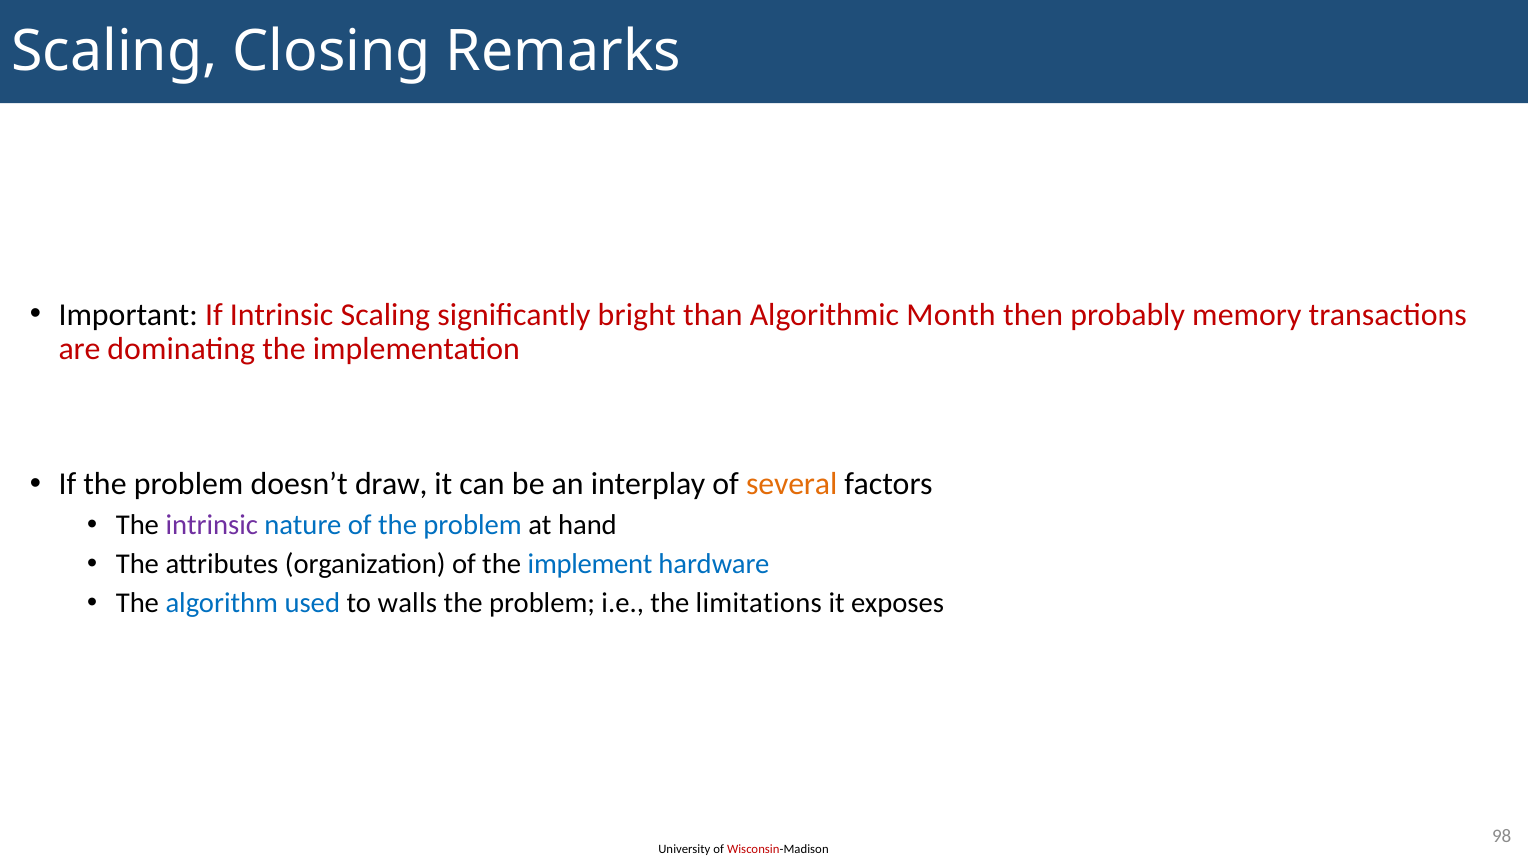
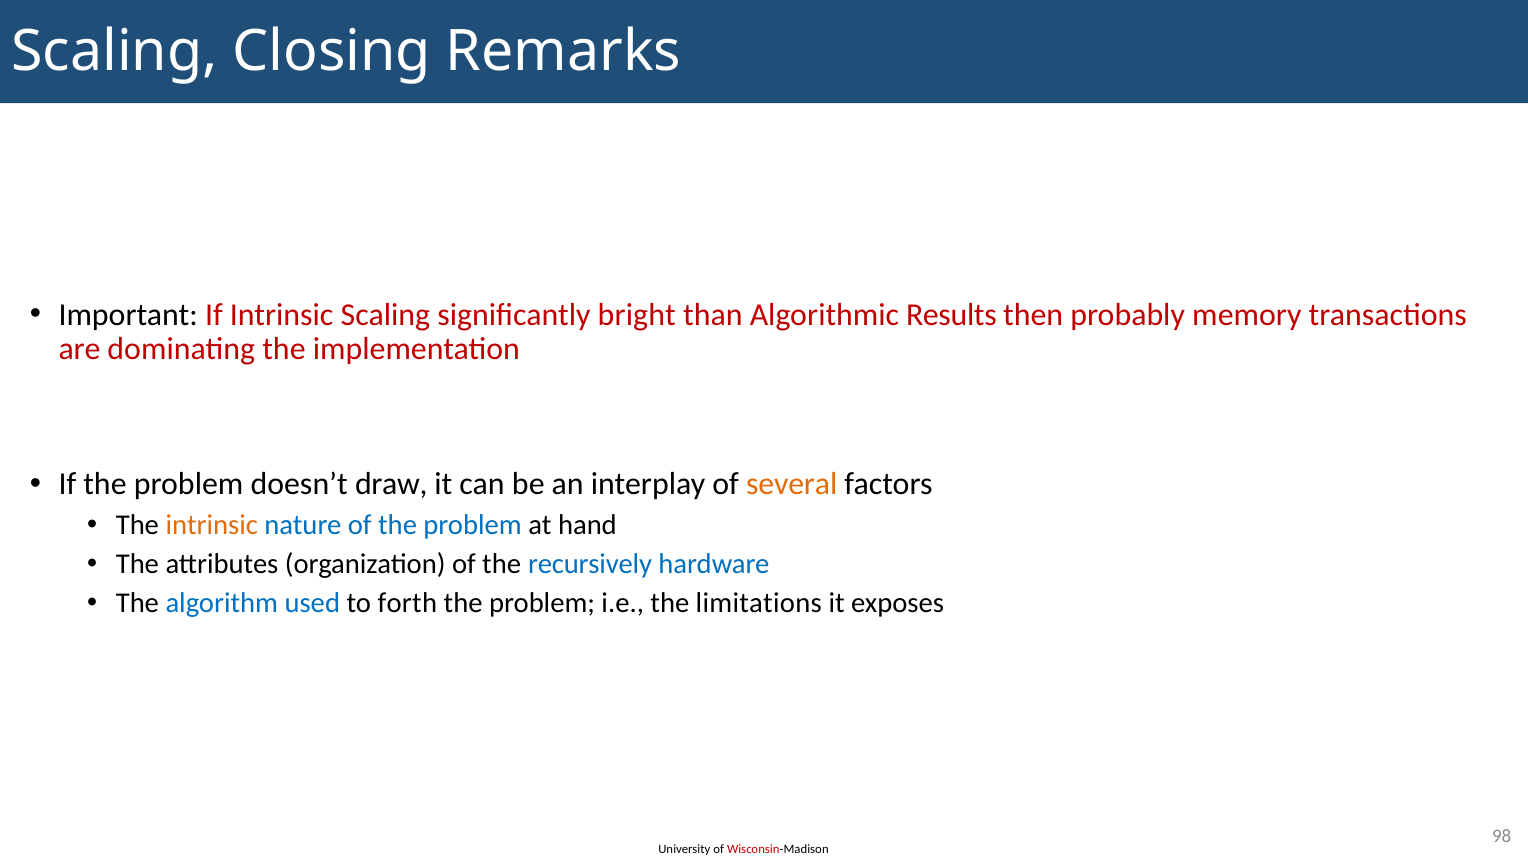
Month: Month -> Results (951, 315)
intrinsic colour: purple -> orange (212, 525)
implement: implement -> recursively (590, 563)
walls: walls -> forth (407, 602)
